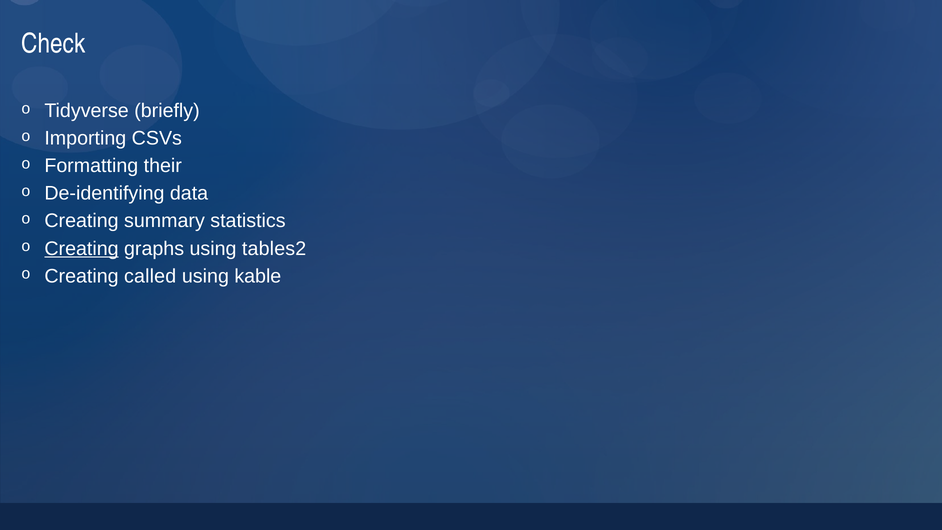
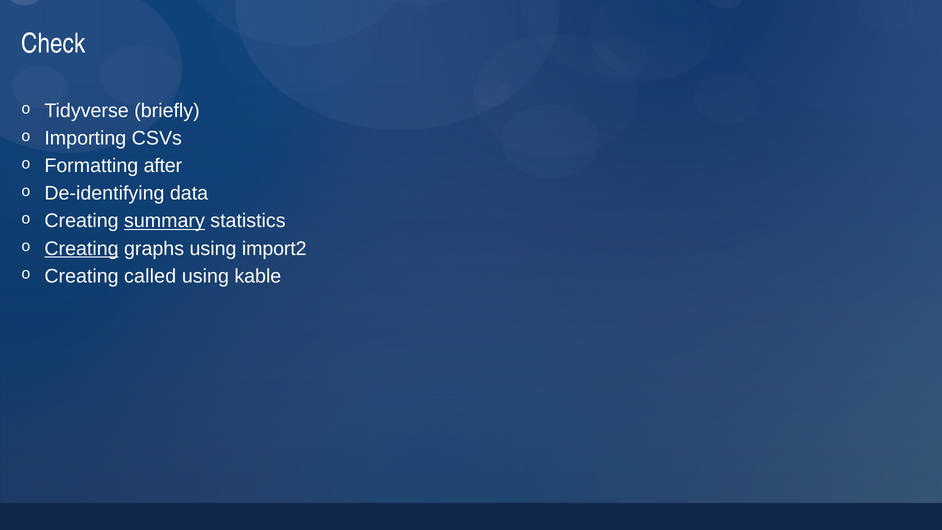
their: their -> after (163, 166)
summary underline: none -> present (164, 221)
tables2: tables2 -> import2 (274, 248)
